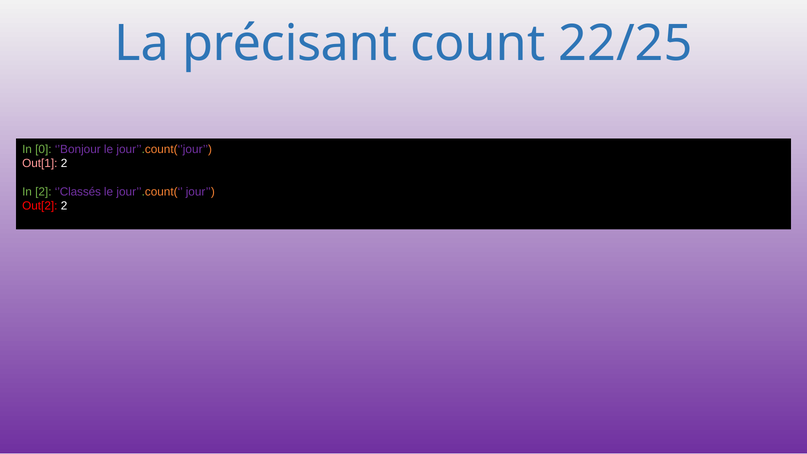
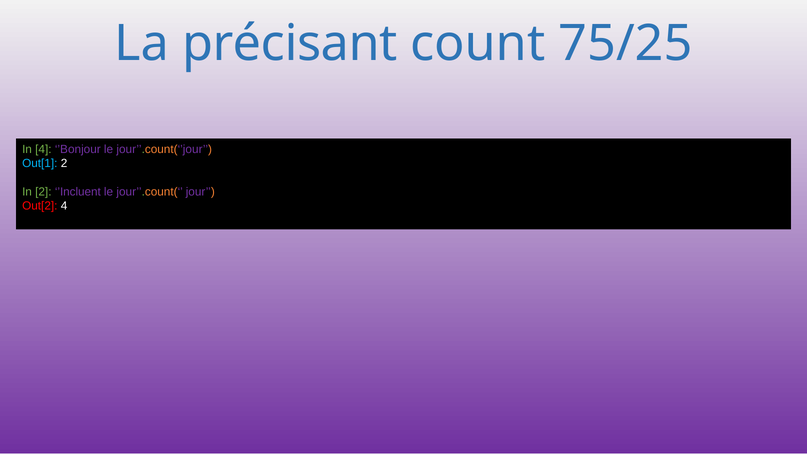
22/25: 22/25 -> 75/25 (626, 44)
In 0: 0 -> 4 (43, 149)
Out[1 colour: pink -> light blue (40, 164)
’Classés: ’Classés -> ’Incluent (78, 192)
Out[2 2: 2 -> 4 (64, 206)
